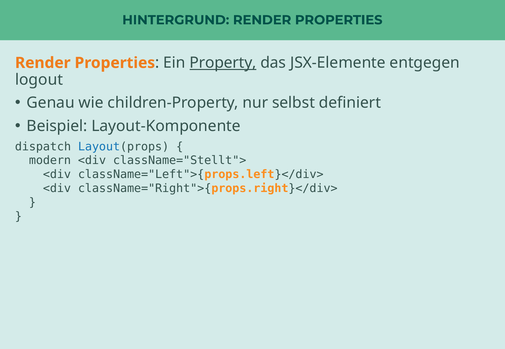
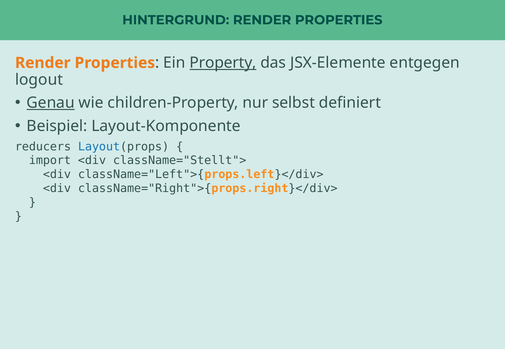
Genau underline: none -> present (51, 103)
dispatch: dispatch -> reducers (43, 147)
modern: modern -> import (50, 161)
